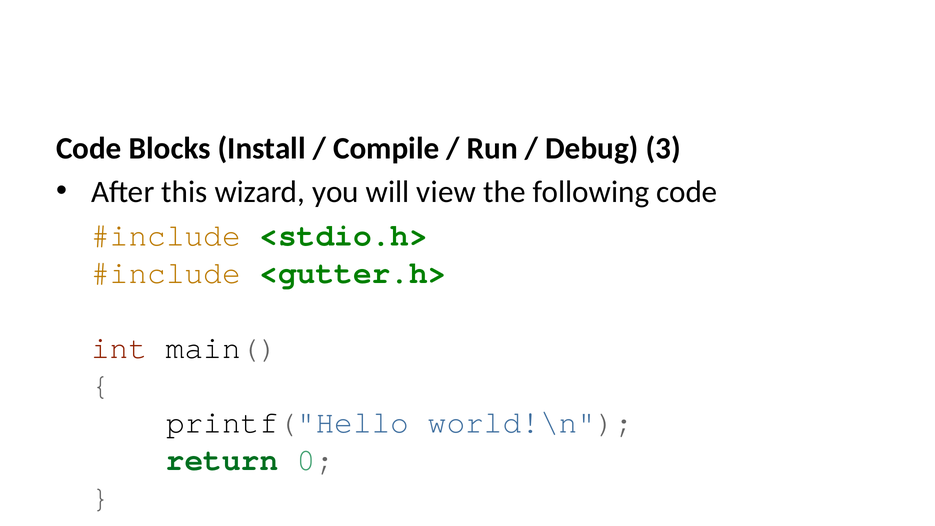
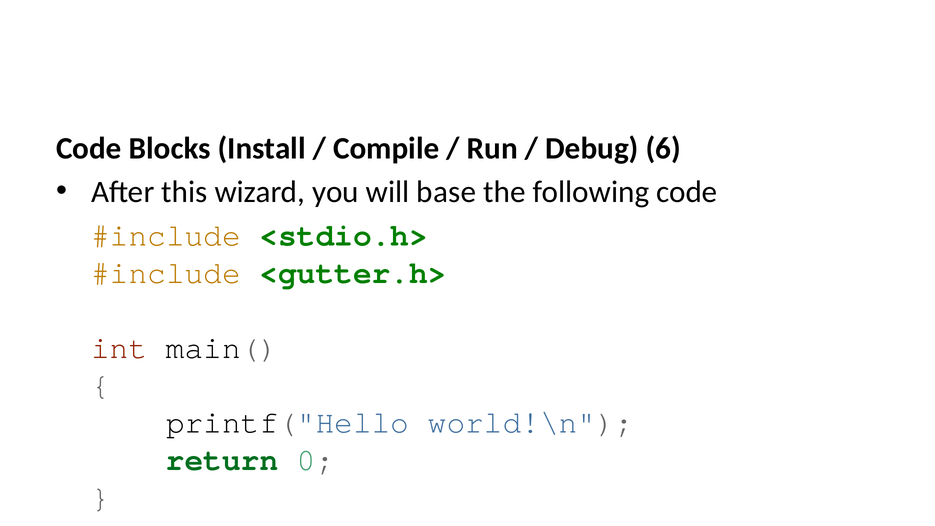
3: 3 -> 6 (663, 148)
view: view -> base (446, 192)
